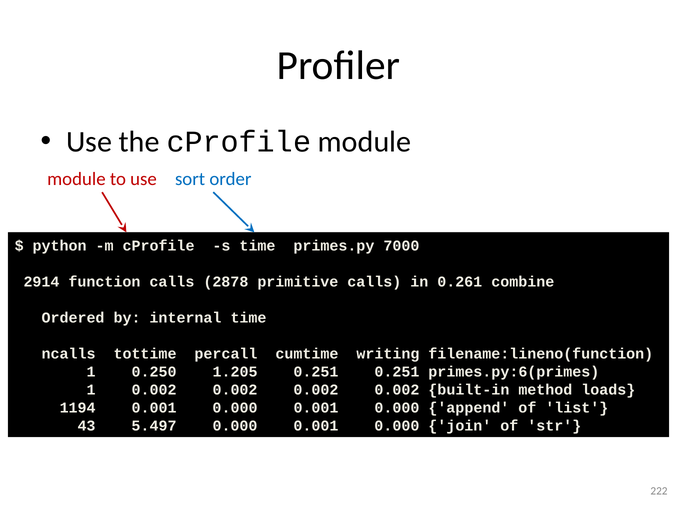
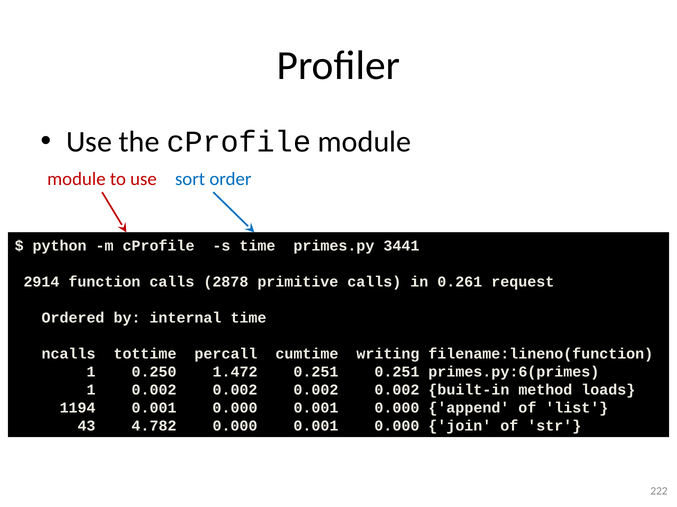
7000: 7000 -> 3441 (401, 246)
combine: combine -> request (523, 282)
1.205: 1.205 -> 1.472 (235, 372)
5.497: 5.497 -> 4.782 (154, 426)
